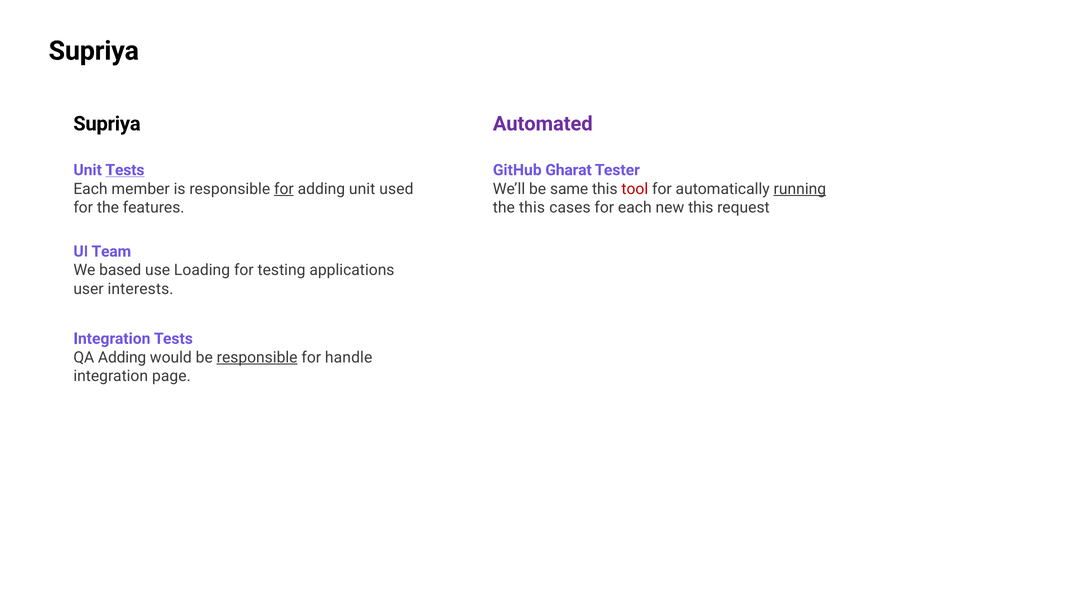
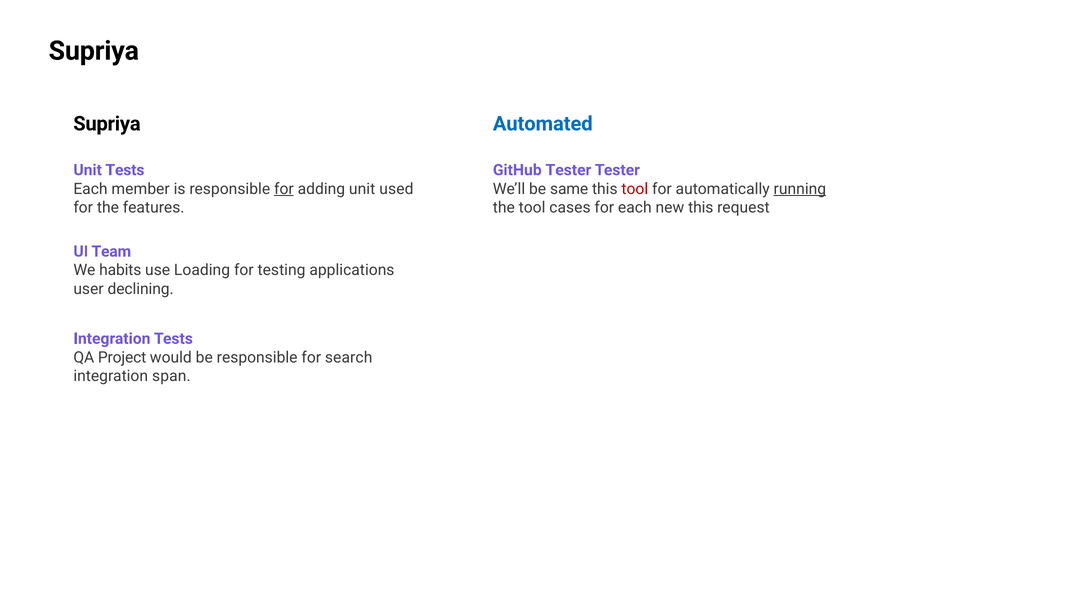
Automated colour: purple -> blue (543, 124)
Tests underline: present -> none (125, 170)
GitHub Gharat: Gharat -> Tester (568, 170)
the this: this -> tool (532, 207)
based: based -> habits (120, 270)
interests: interests -> declining (141, 289)
QA Adding: Adding -> Project (122, 357)
responsible underline: present -> none (257, 357)
handle: handle -> search (349, 357)
page: page -> span (171, 376)
